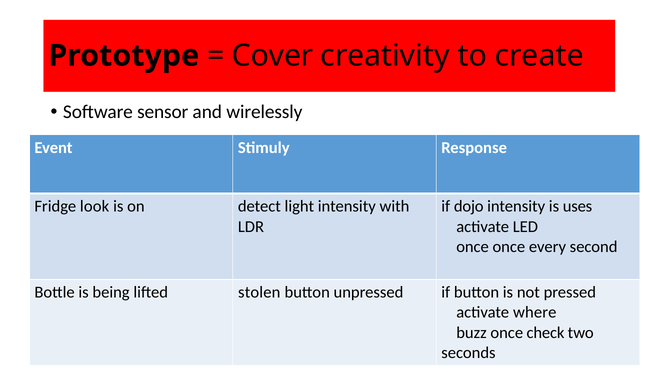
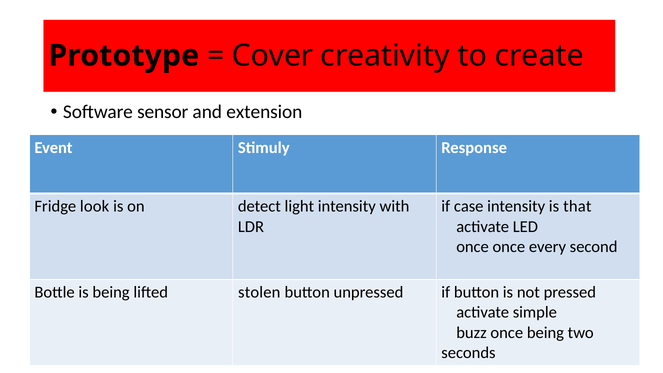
wirelessly: wirelessly -> extension (264, 112)
dojo: dojo -> case (469, 206)
uses: uses -> that (577, 206)
where: where -> simple (535, 312)
once check: check -> being (545, 333)
